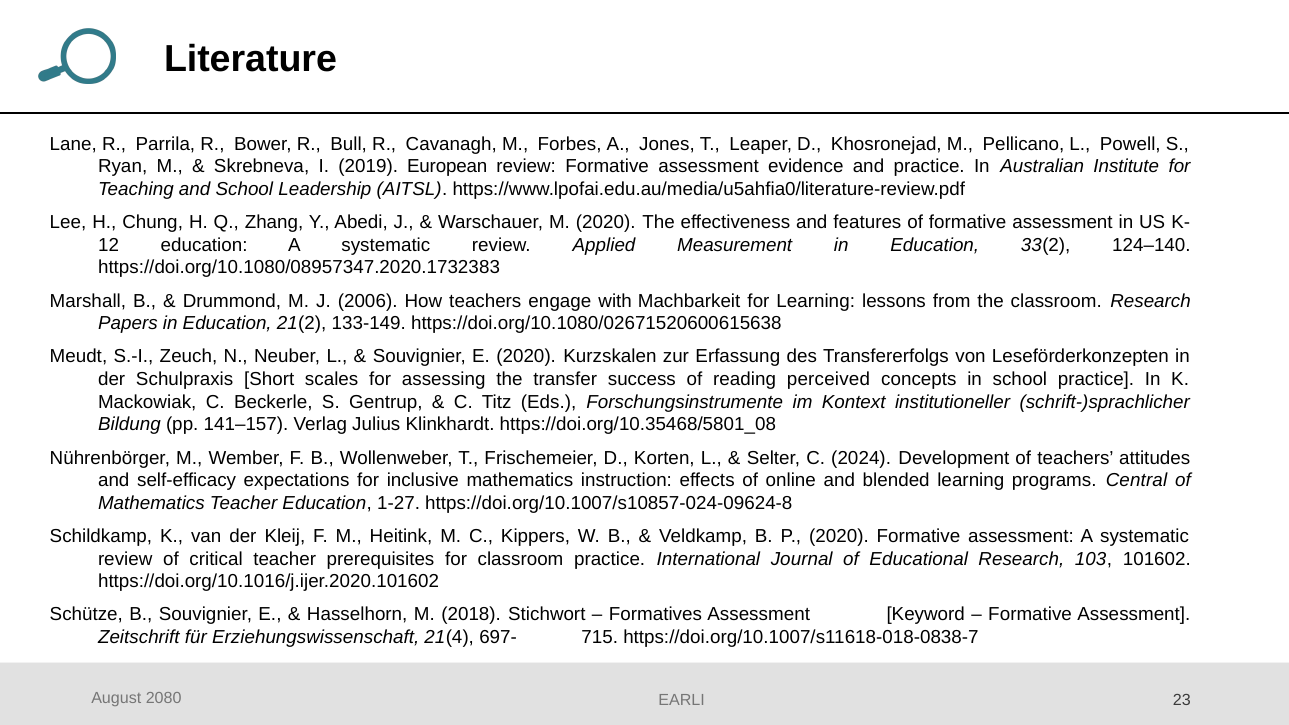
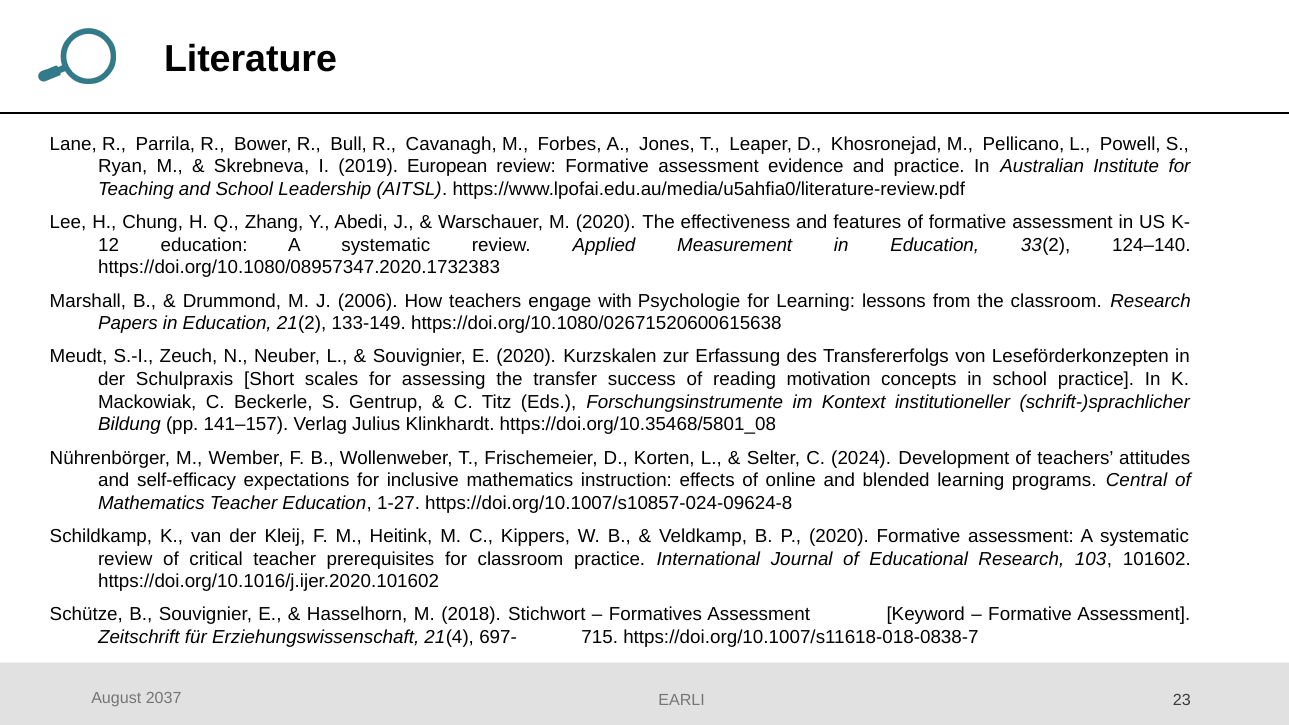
Machbarkeit: Machbarkeit -> Psychologie (689, 301)
perceived: perceived -> motivation (829, 379)
2080: 2080 -> 2037 (164, 698)
